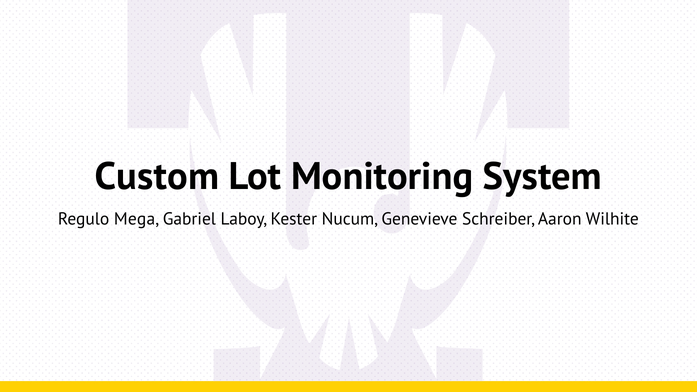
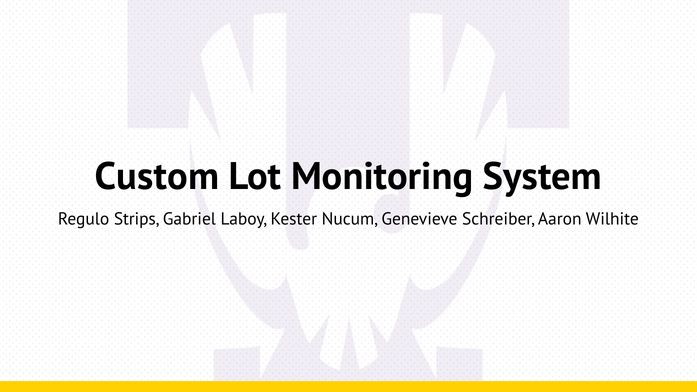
Mega: Mega -> Strips (137, 219)
